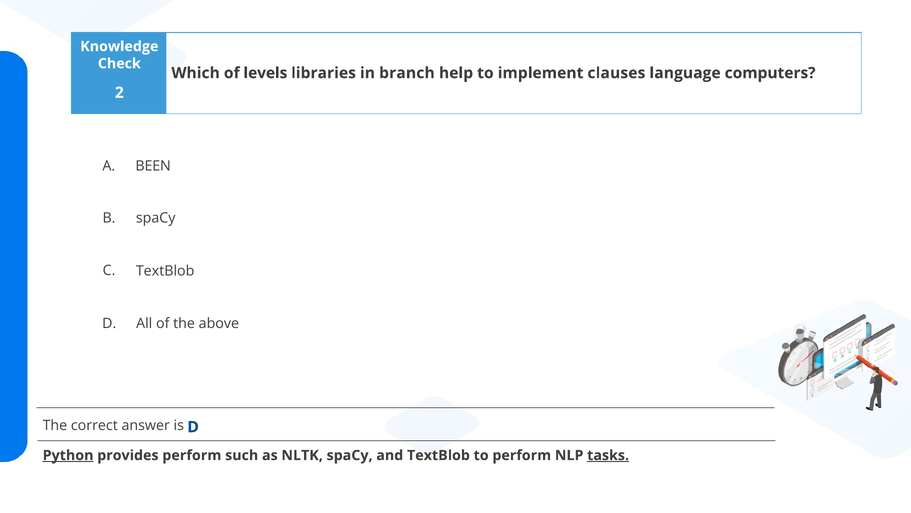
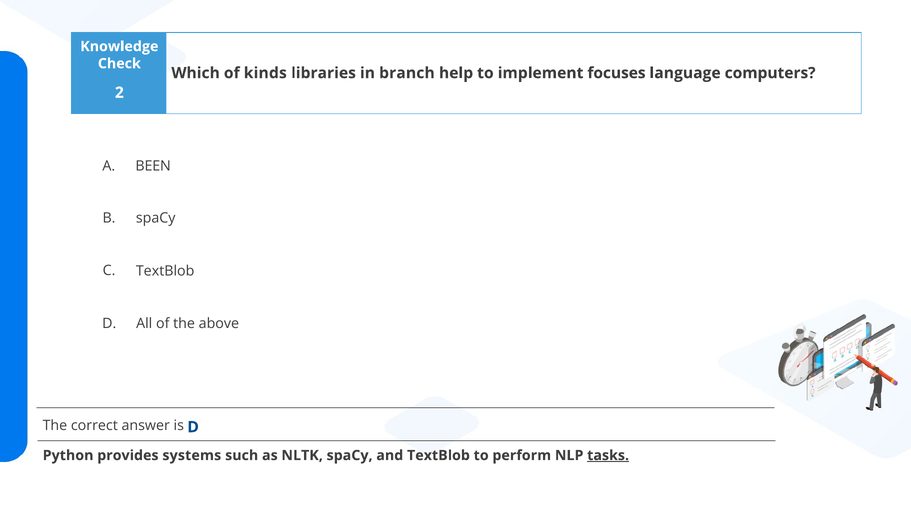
levels: levels -> kinds (265, 73)
clauses: clauses -> focuses (617, 73)
Python underline: present -> none (68, 455)
provides perform: perform -> systems (192, 455)
